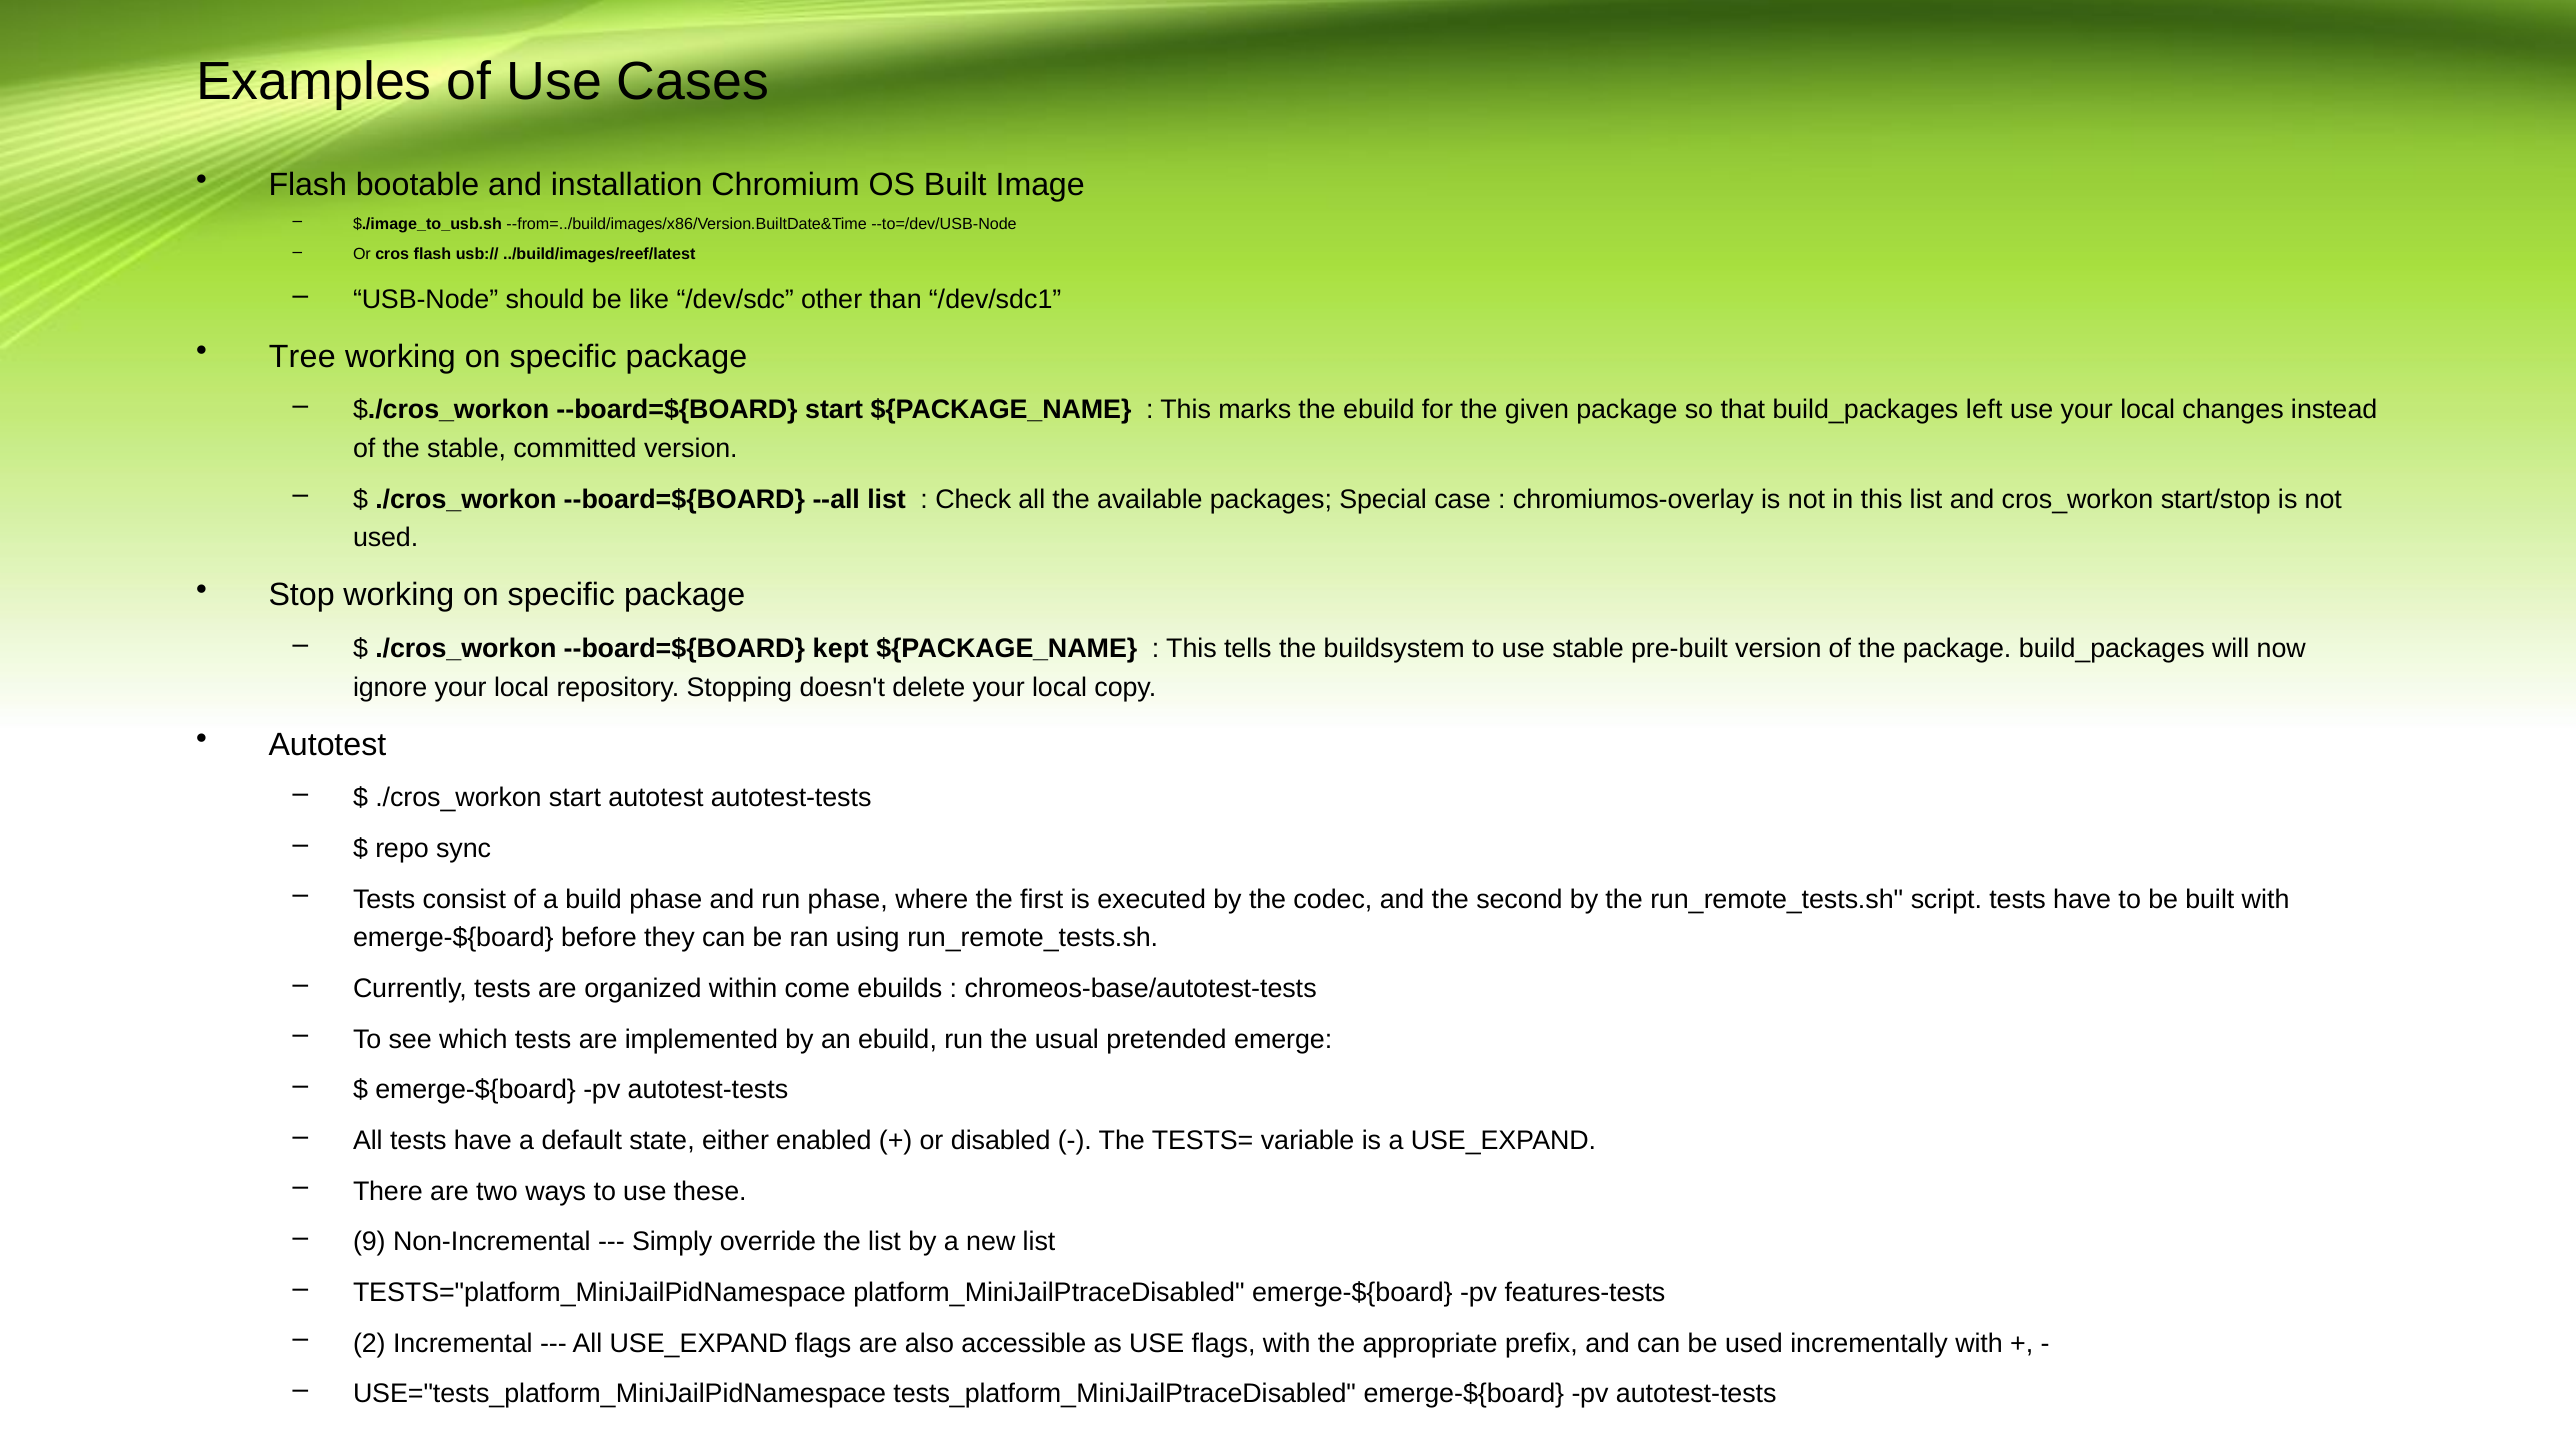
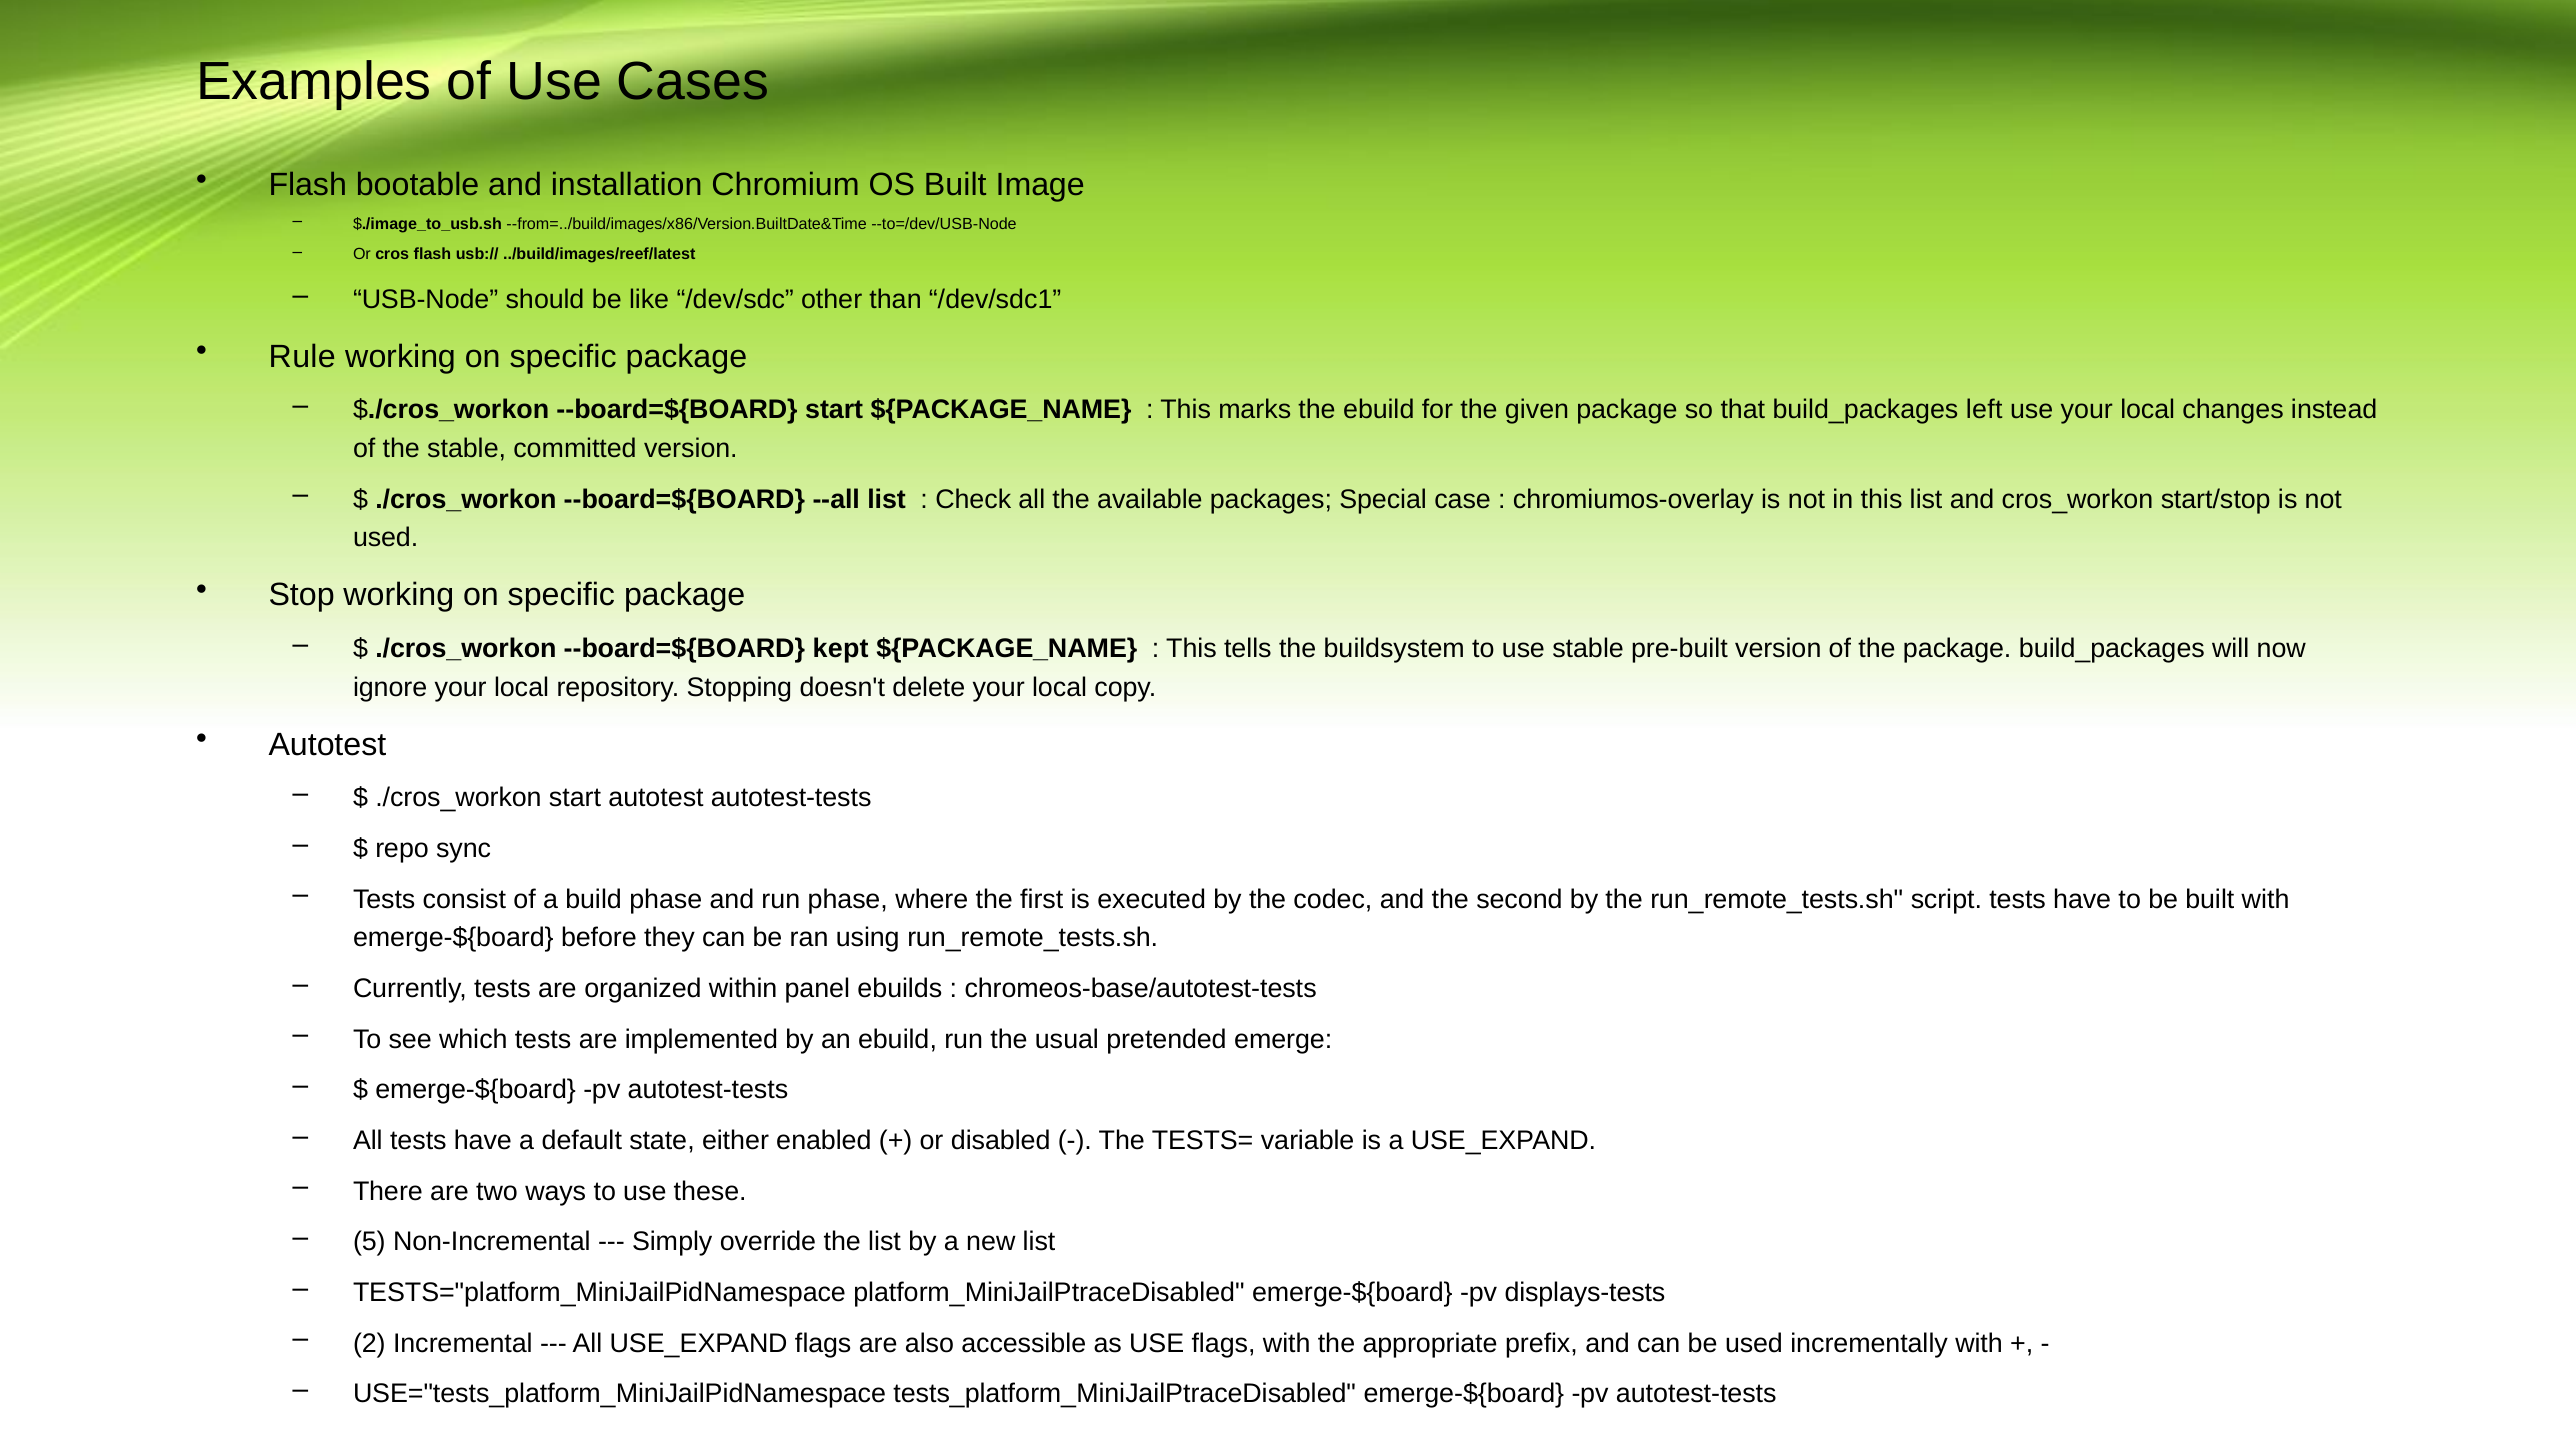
Tree: Tree -> Rule (302, 357)
come: come -> panel (817, 989)
9: 9 -> 5 (369, 1242)
features-tests: features-tests -> displays-tests (1585, 1292)
